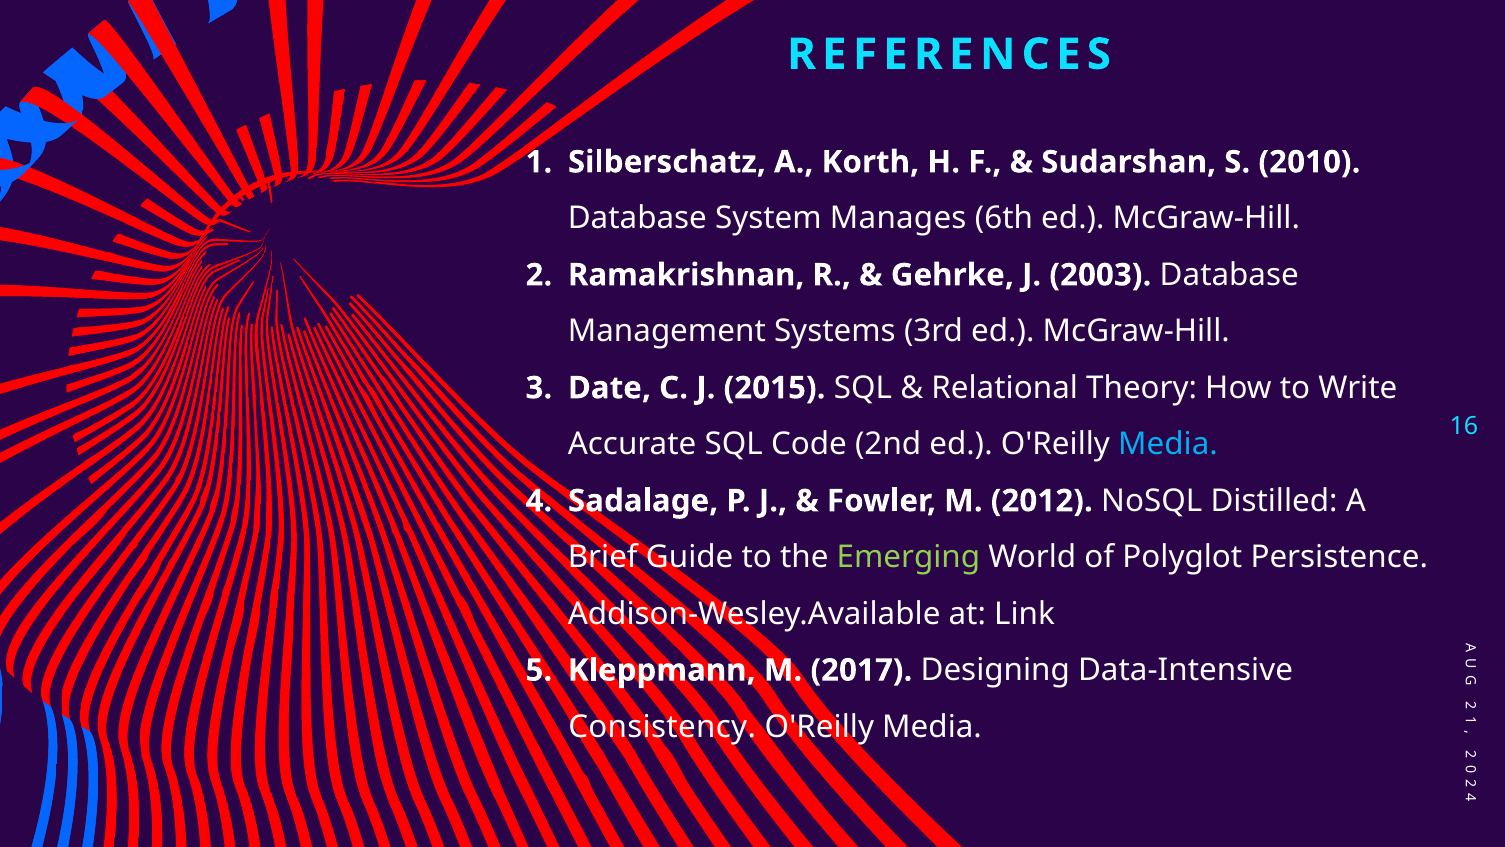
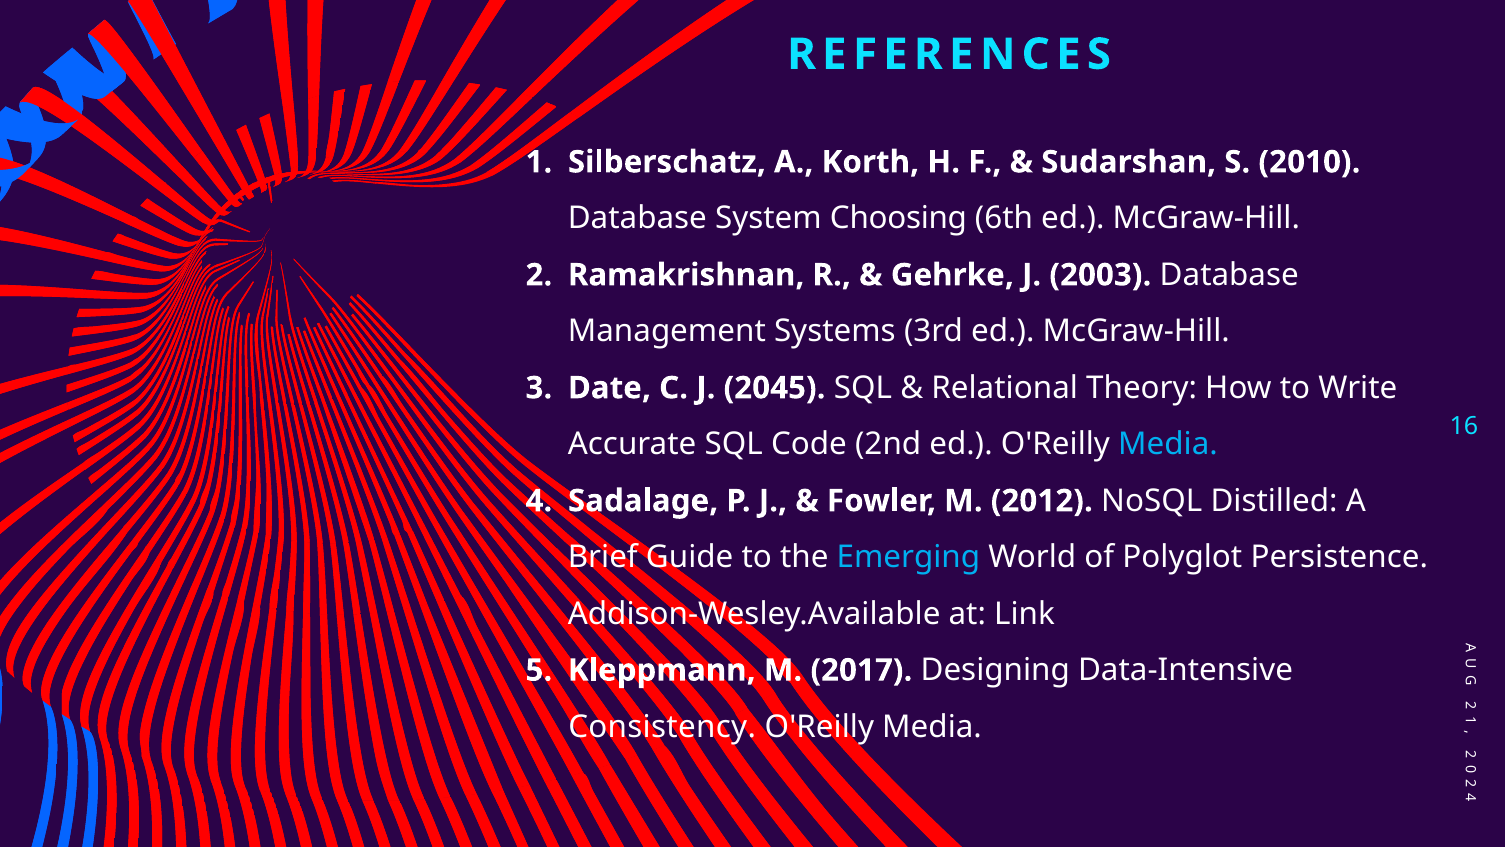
Manages: Manages -> Choosing (898, 218)
2015: 2015 -> 2045 (775, 388)
Emerging colour: light green -> light blue (908, 557)
